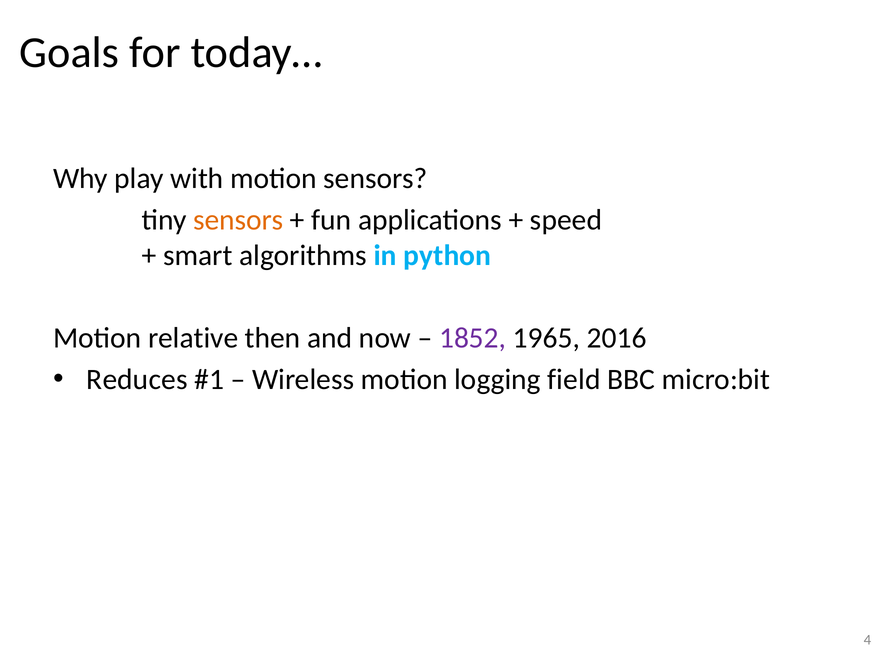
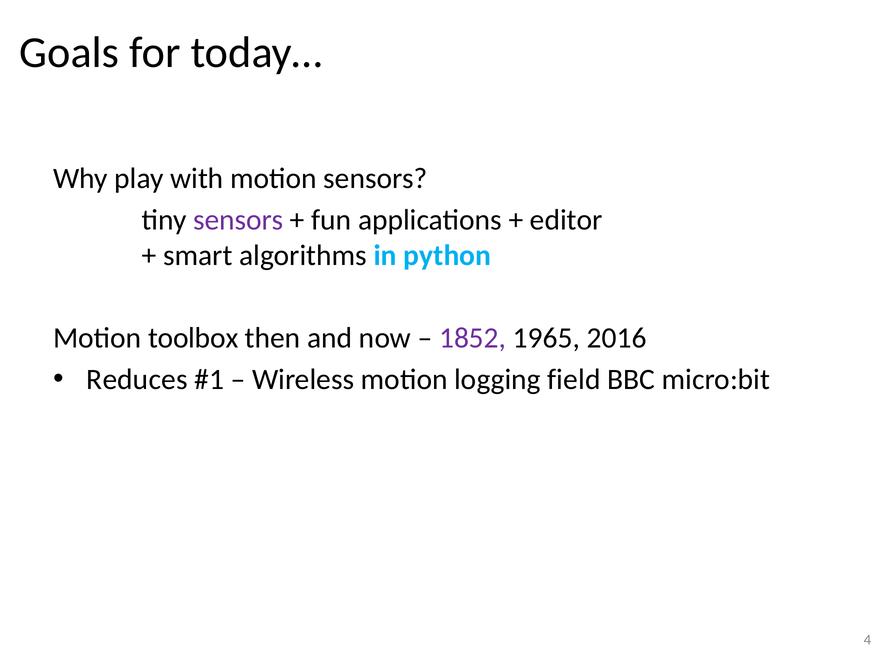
sensors colour: orange -> purple (238, 220)
speed: speed -> editor (566, 220)
relative: relative -> toolbox (193, 338)
